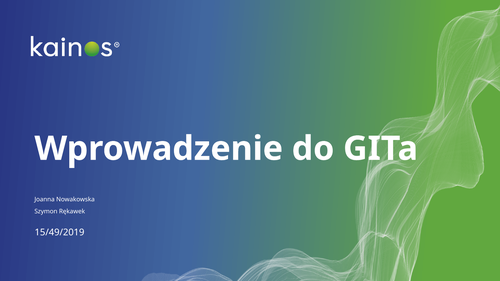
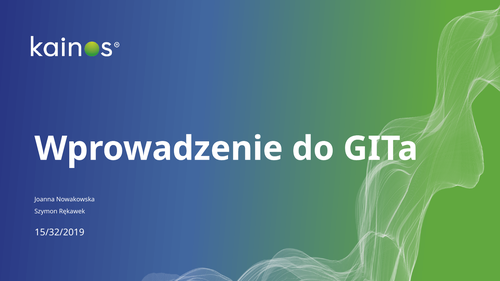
15/49/2019: 15/49/2019 -> 15/32/2019 (60, 232)
